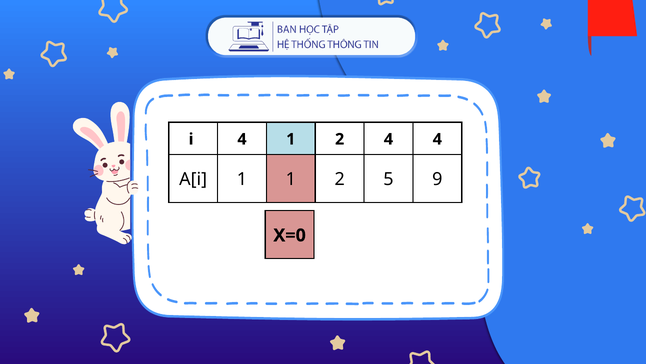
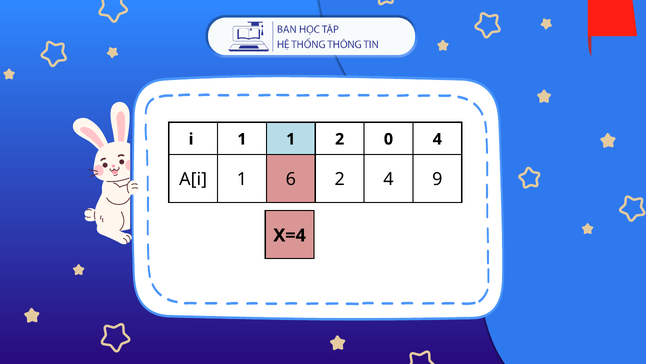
i 4: 4 -> 1 (242, 139)
2 4: 4 -> 0 (388, 139)
1 1: 1 -> 6 (291, 179)
2 5: 5 -> 4 (388, 179)
X=0: X=0 -> X=4 (290, 235)
